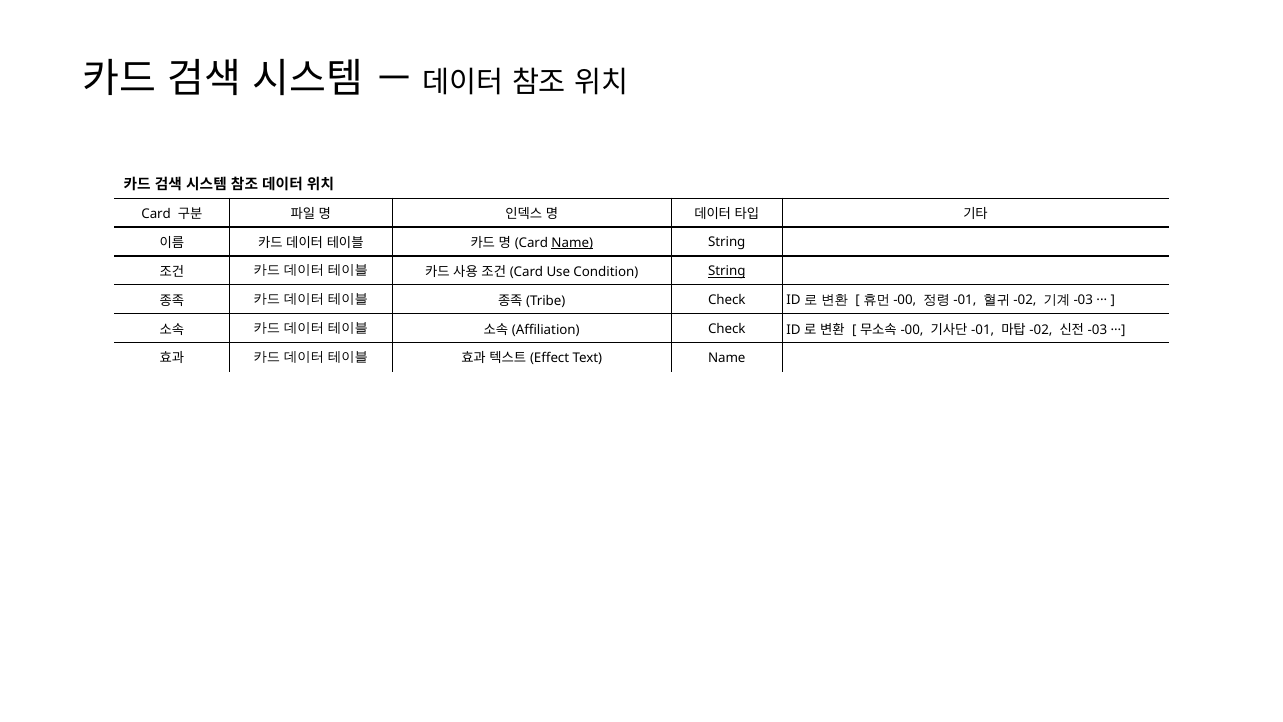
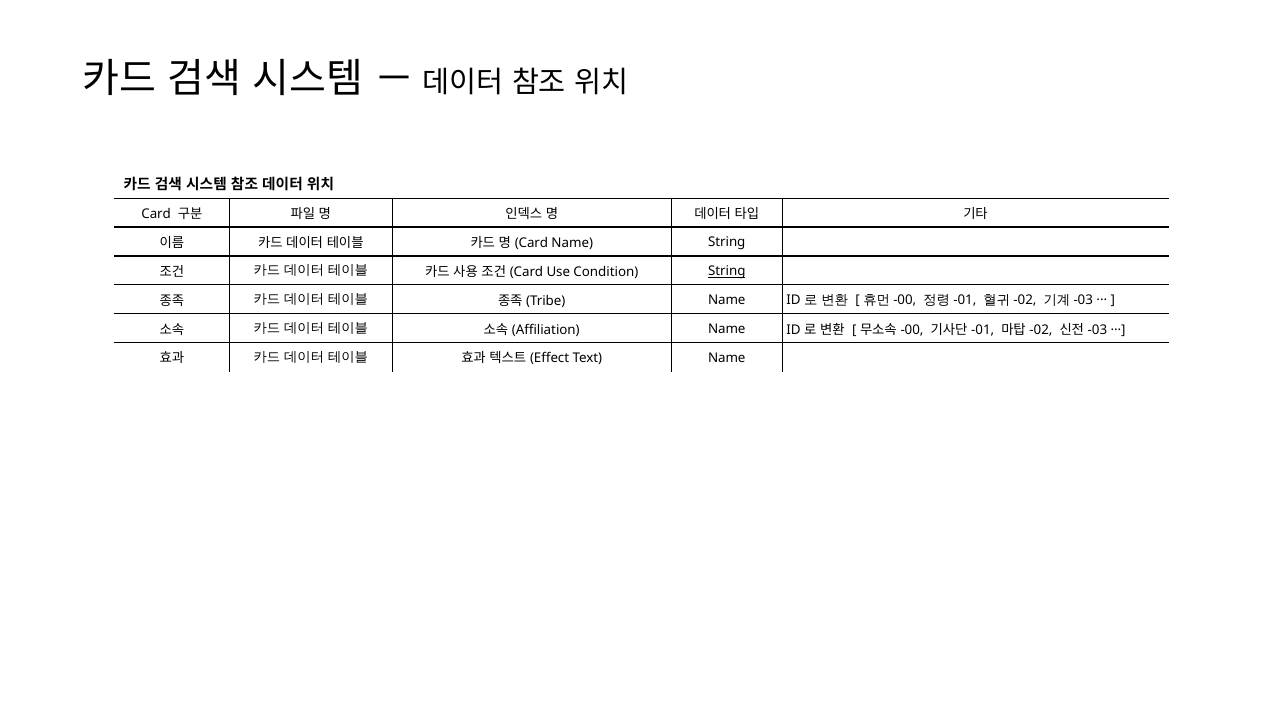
Name underline: present -> none (572, 243)
Check: Check -> Name (727, 300)
Check: Check -> Name (727, 329)
